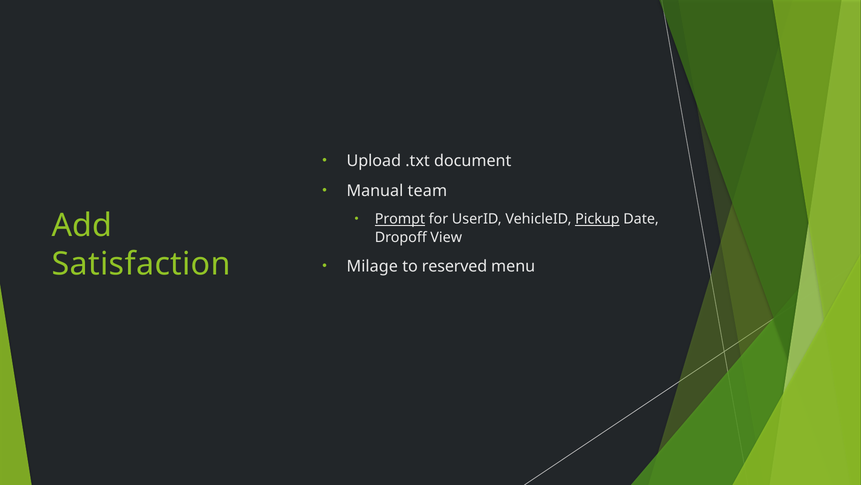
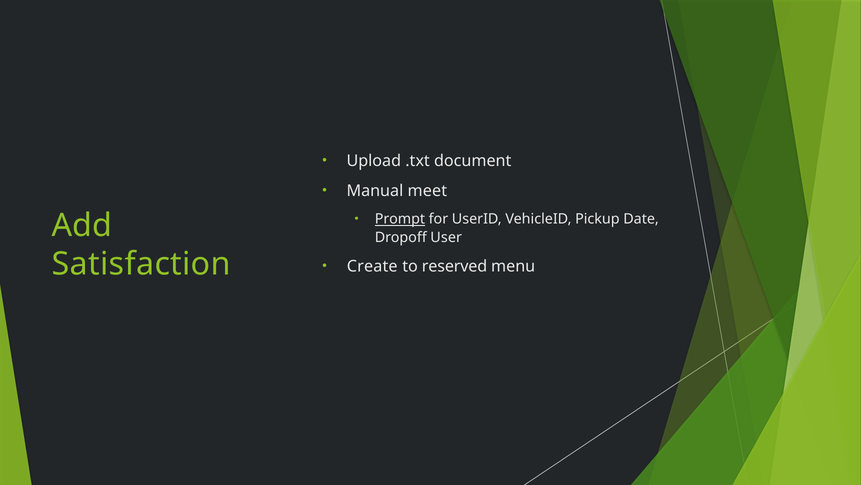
team: team -> meet (427, 191)
Pickup underline: present -> none (597, 219)
View: View -> User (446, 237)
Milage: Milage -> Create (372, 266)
